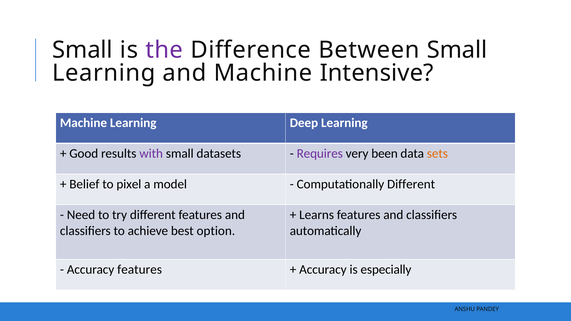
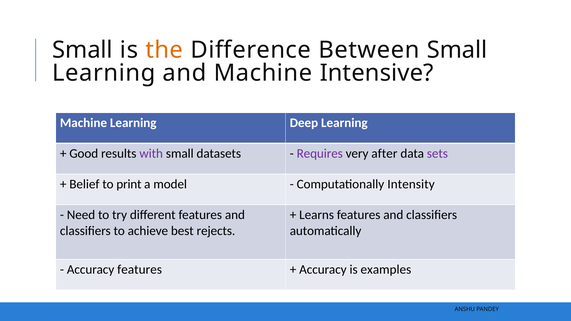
the colour: purple -> orange (164, 50)
been: been -> after (384, 154)
sets colour: orange -> purple (437, 154)
pixel: pixel -> print (129, 184)
Computationally Different: Different -> Intensity (411, 184)
option: option -> rejects (216, 231)
especially: especially -> examples (386, 270)
